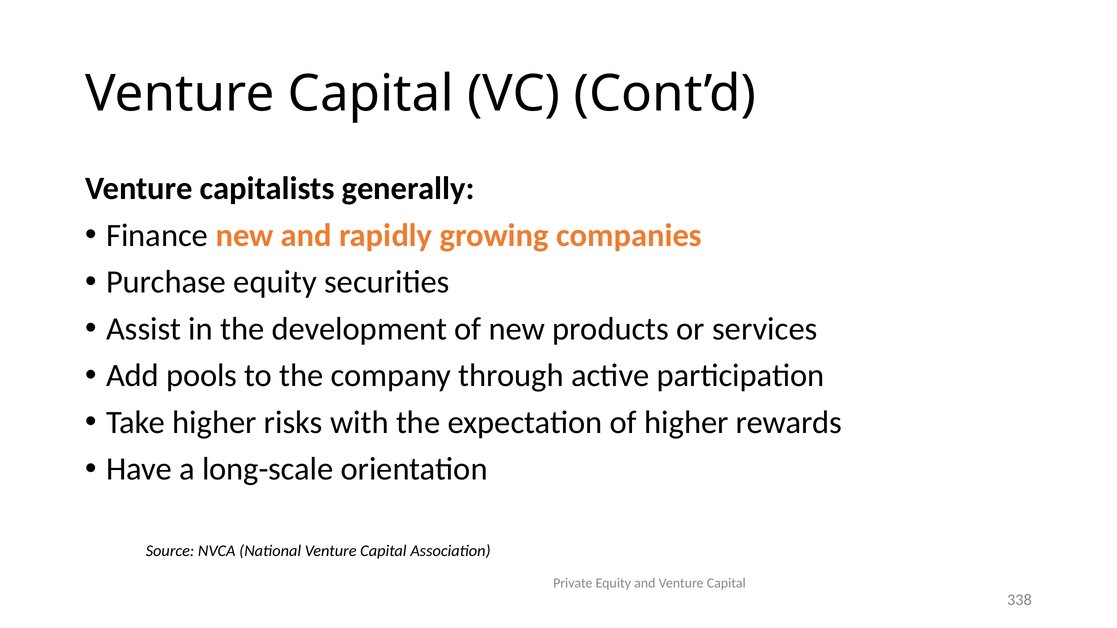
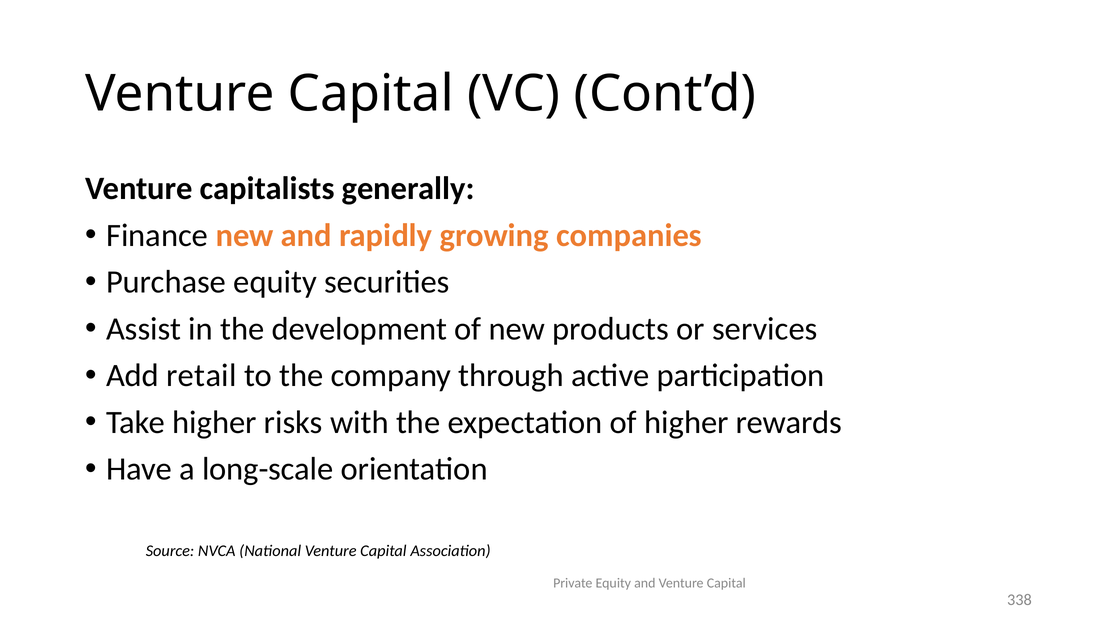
pools: pools -> retail (201, 376)
